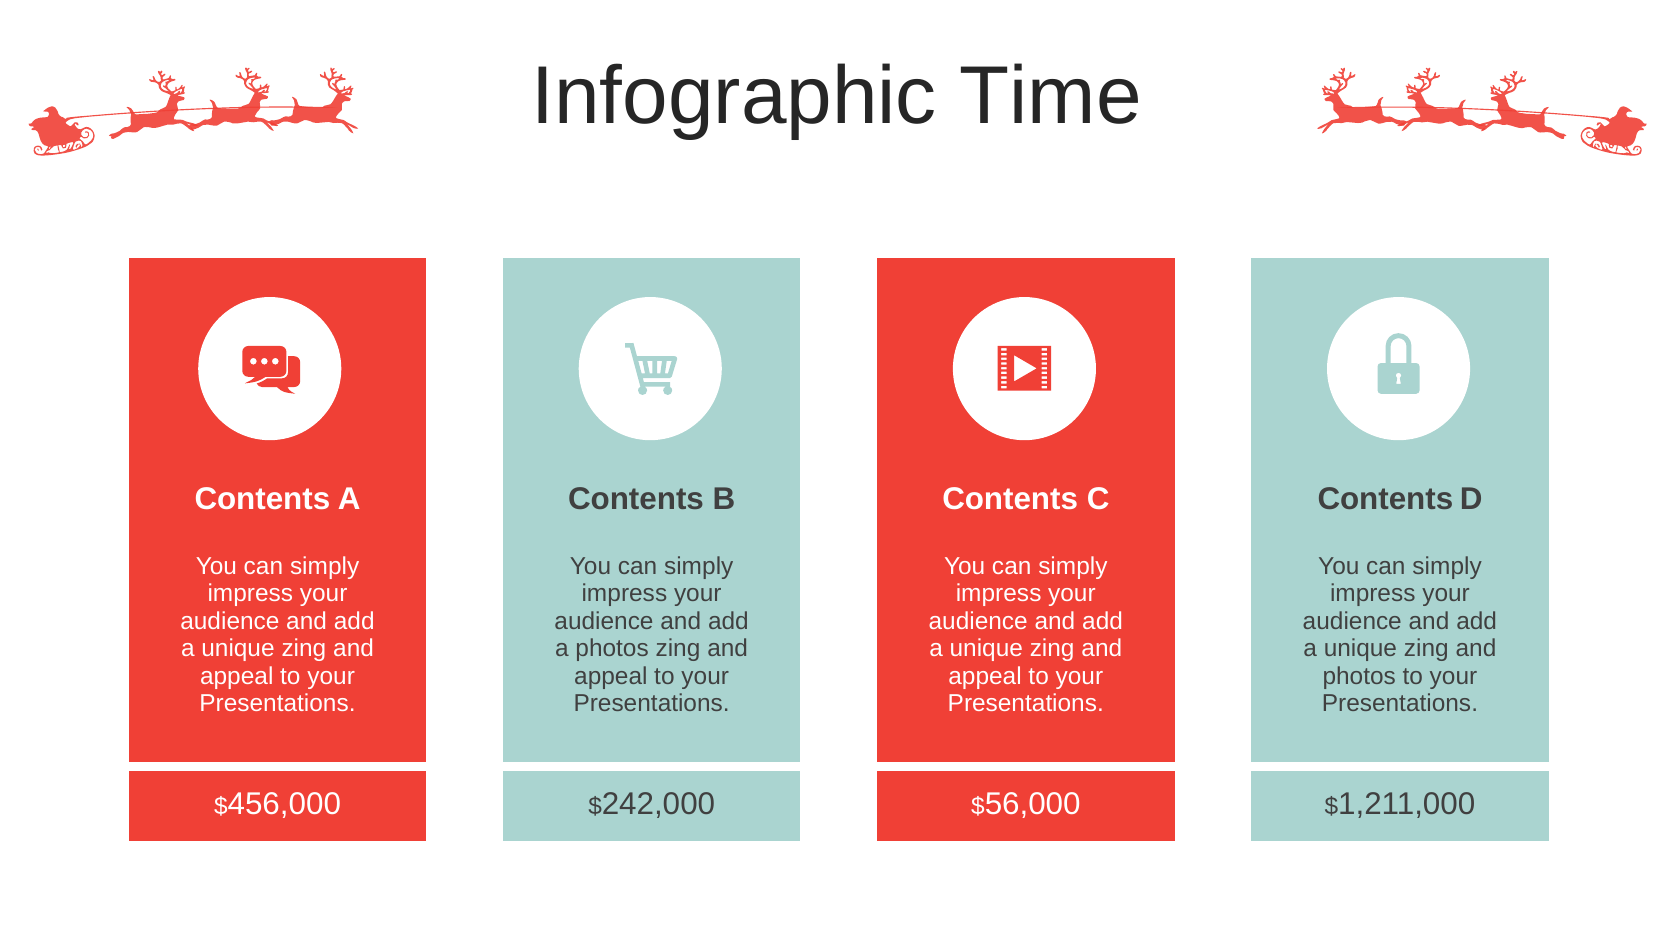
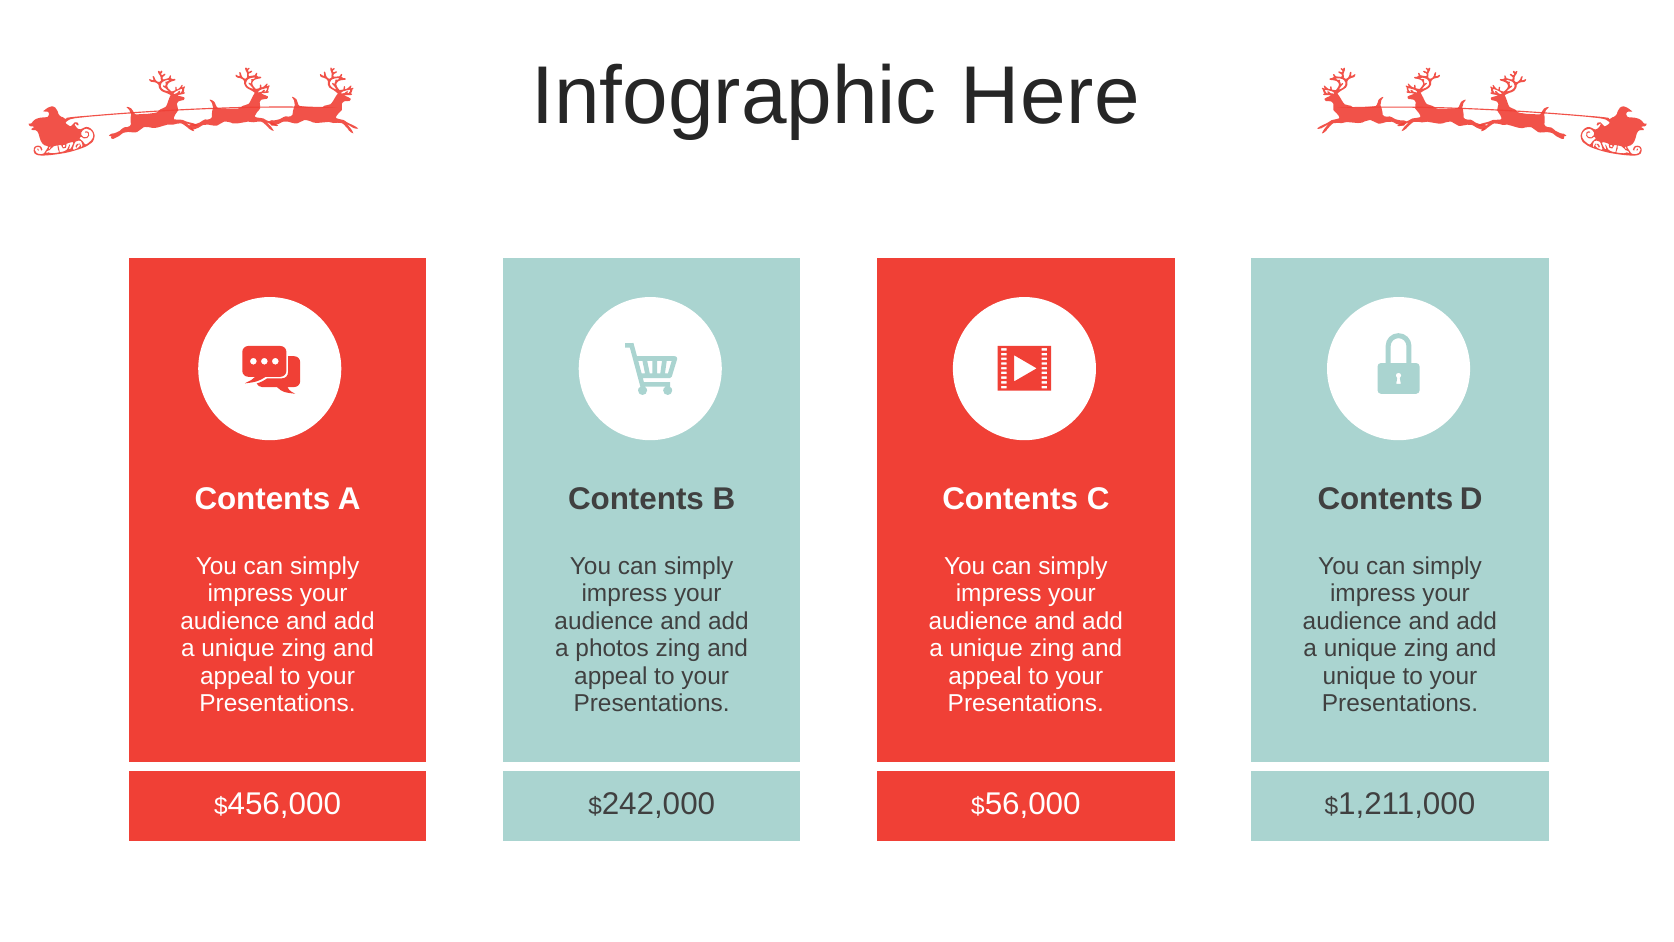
Time: Time -> Here (1050, 97)
photos: photos -> unique (1359, 676)
